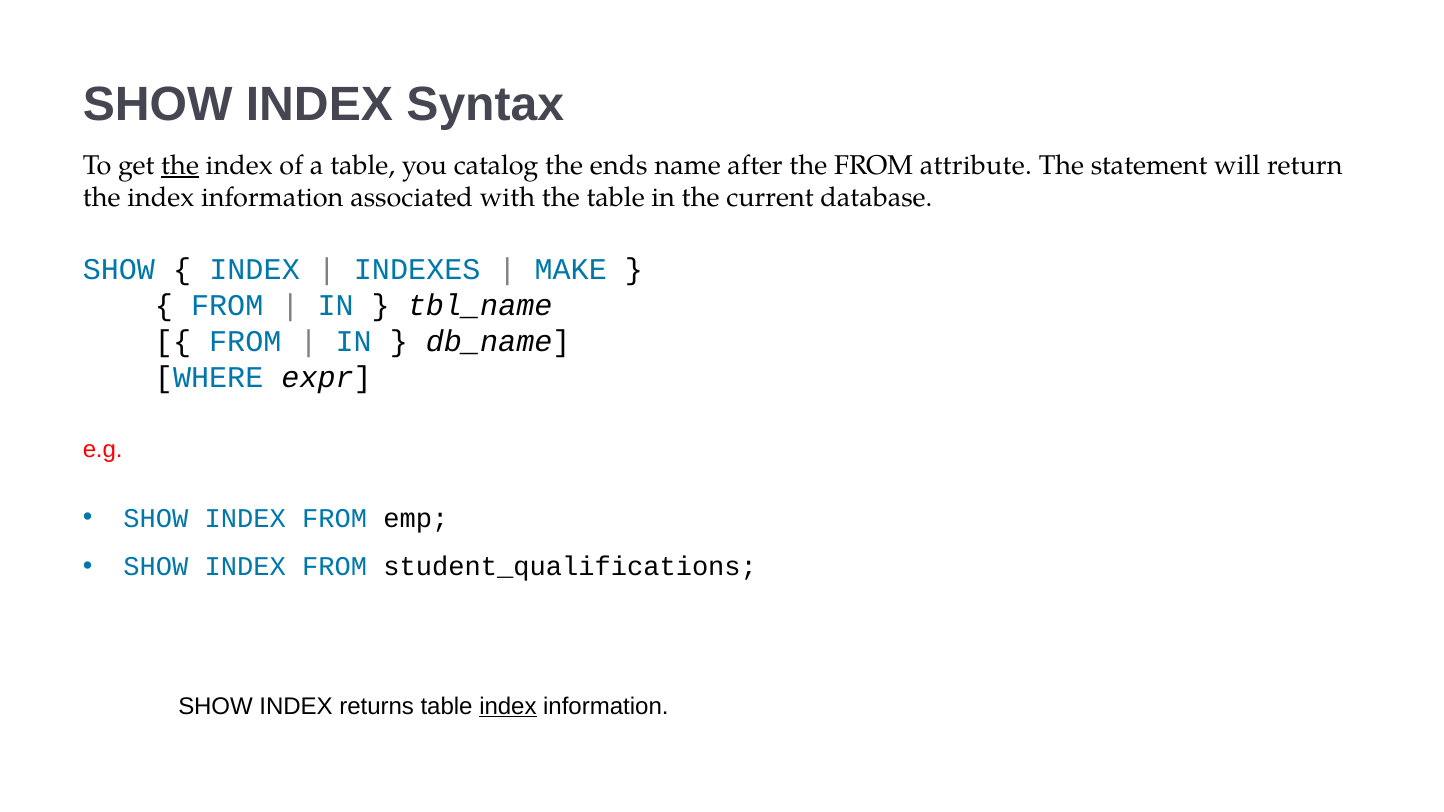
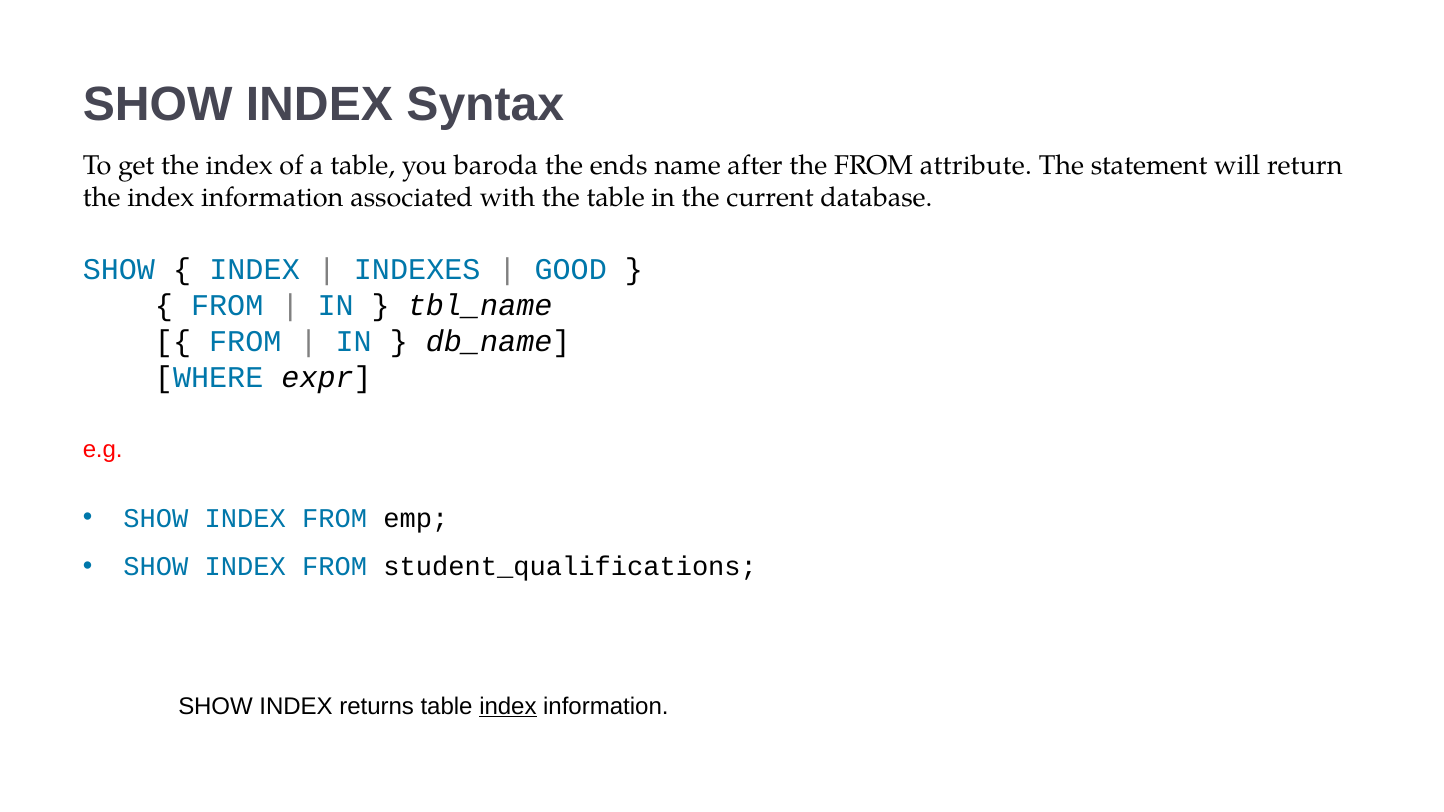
the underline: present -> none (180, 165)
catalog: catalog -> baroda (496, 165)
MAKE: MAKE -> GOOD (571, 269)
